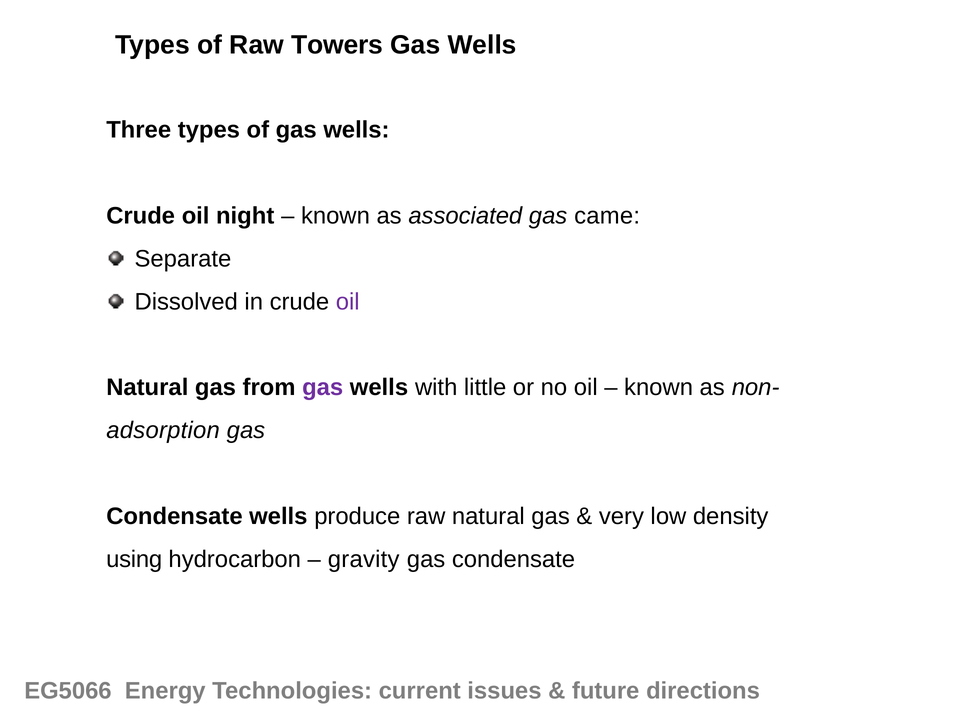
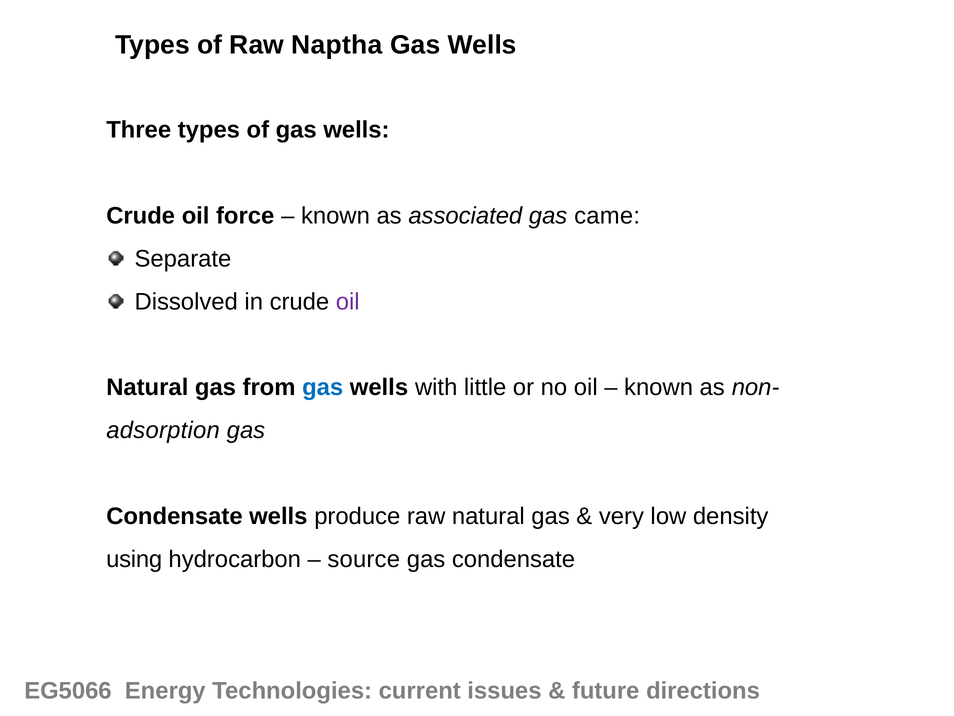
Towers: Towers -> Naptha (337, 45)
night: night -> force (245, 216)
gas colour: purple -> blue (323, 387)
gravity: gravity -> source (364, 559)
